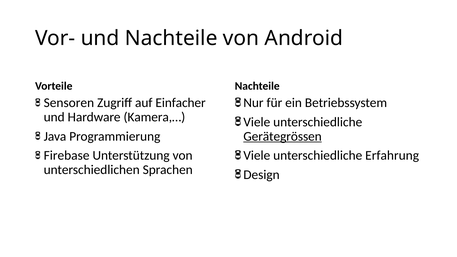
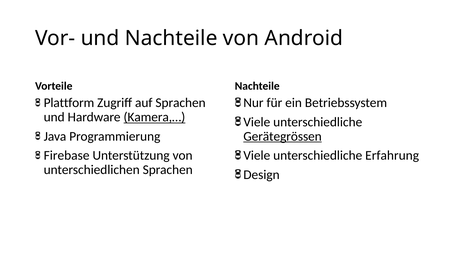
Sensoren: Sensoren -> Plattform (69, 103)
auf Einfacher: Einfacher -> Sprachen (181, 103)
Kamera,… underline: none -> present (154, 117)
